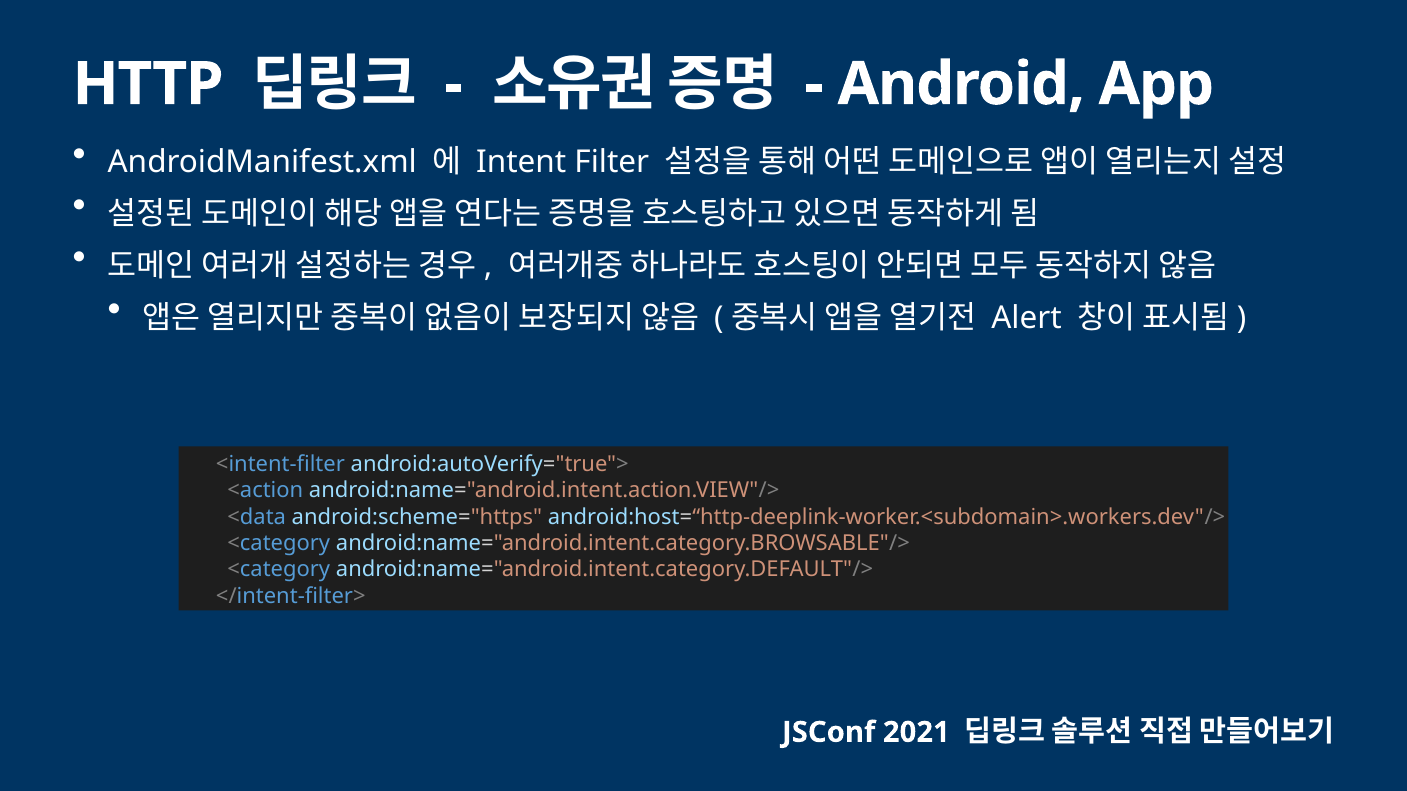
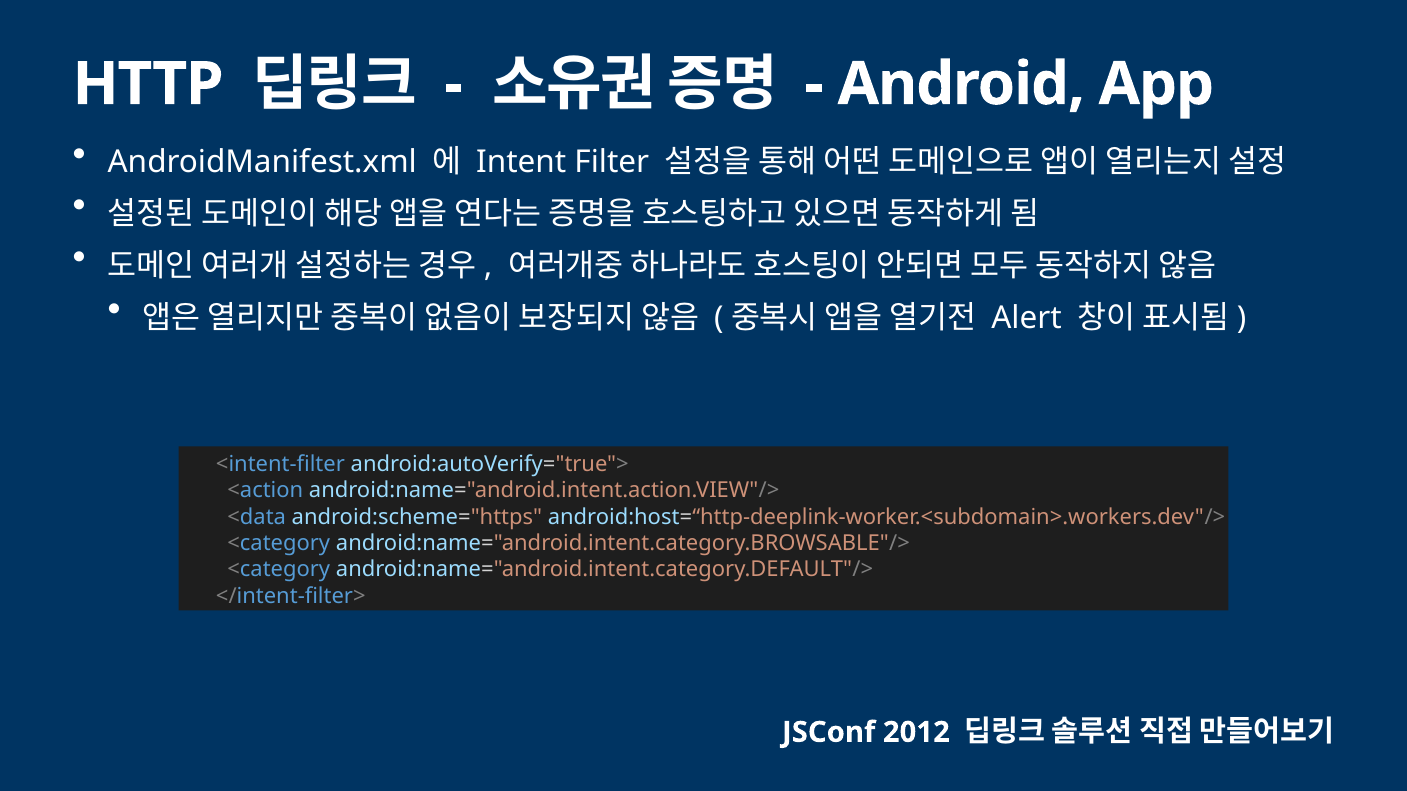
2021: 2021 -> 2012 (916, 733)
